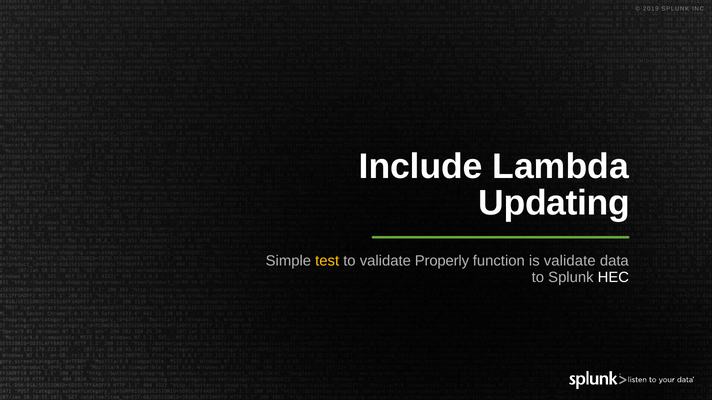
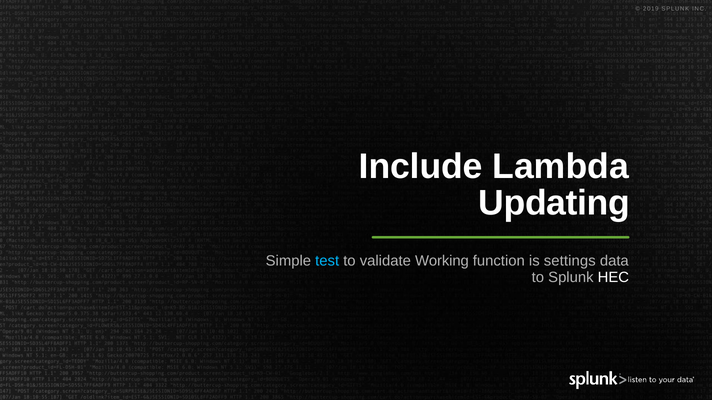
test colour: yellow -> light blue (327, 261)
Properly: Properly -> Working (442, 261)
is validate: validate -> settings (570, 261)
